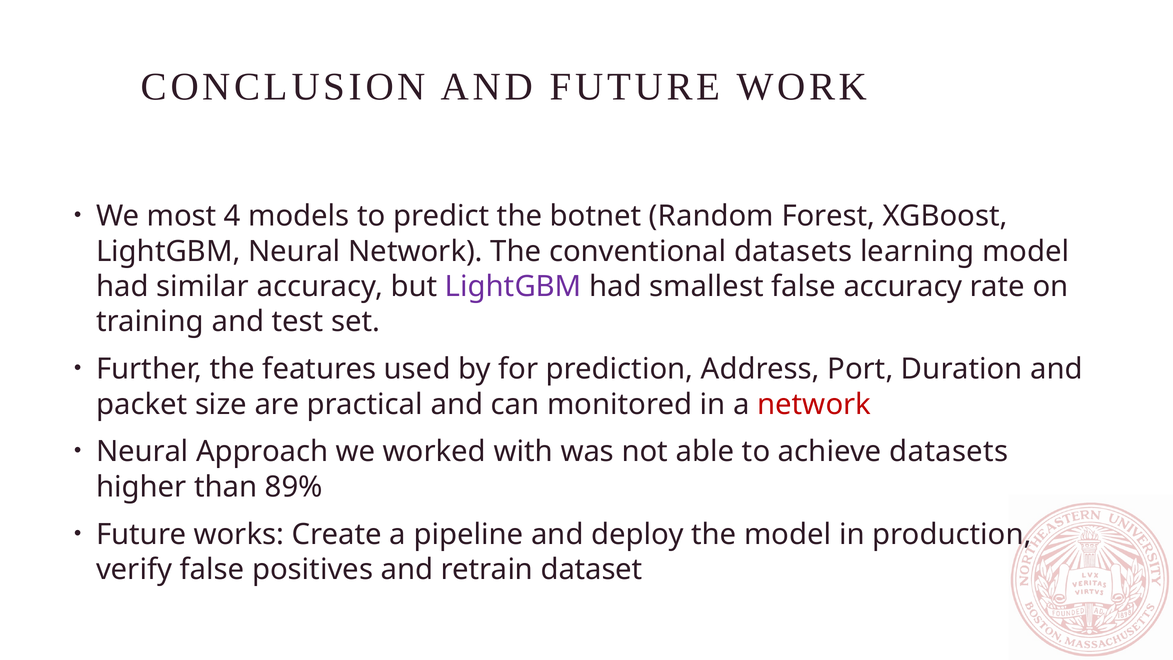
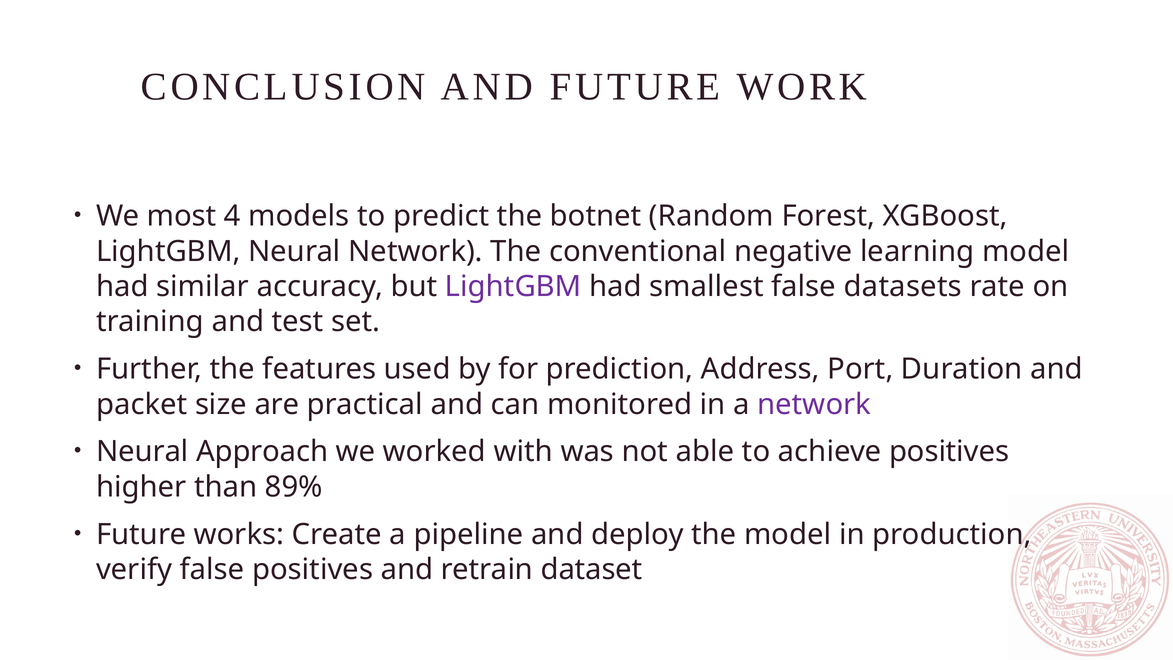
conventional datasets: datasets -> negative (793, 251)
false accuracy: accuracy -> datasets (903, 286)
network colour: red -> purple (814, 404)
achieve datasets: datasets -> positives (949, 452)
